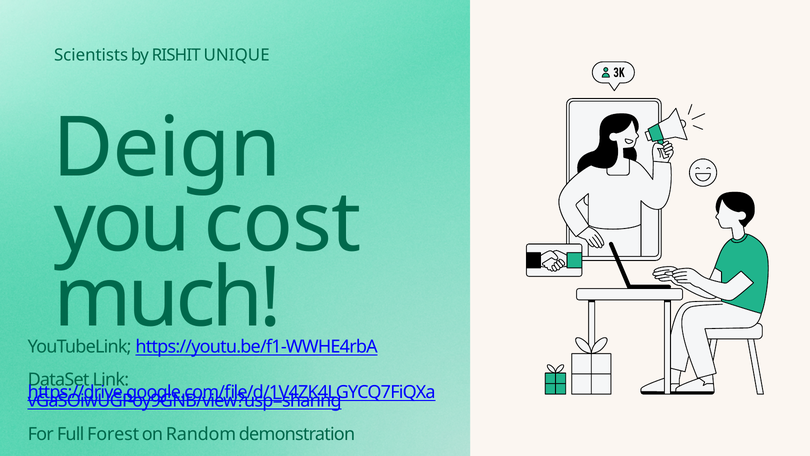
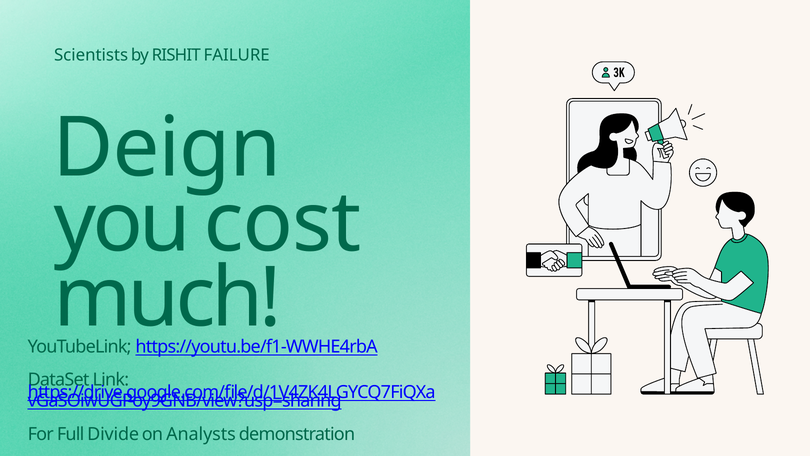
UNIQUE: UNIQUE -> FAILURE (237, 55)
Forest: Forest -> Divide (113, 434)
Random: Random -> Analysts (201, 434)
